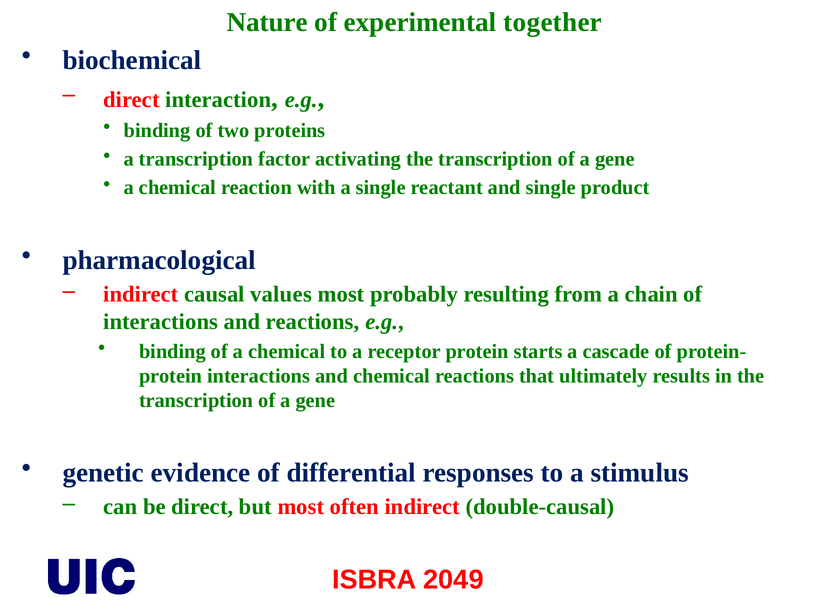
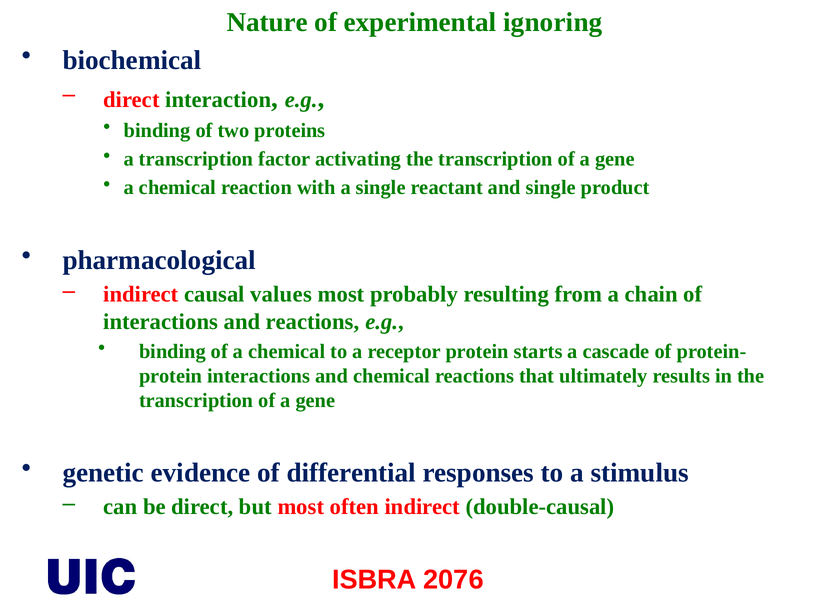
together: together -> ignoring (553, 22)
2049: 2049 -> 2076 (453, 580)
